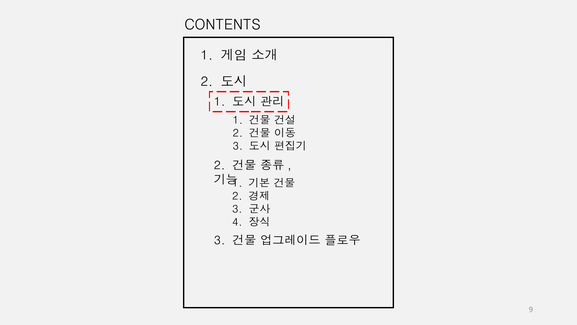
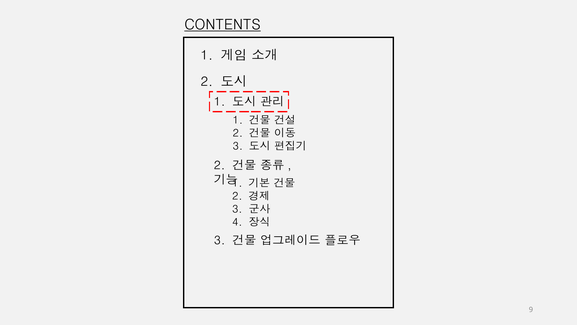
CONTENTS underline: none -> present (222, 25)
